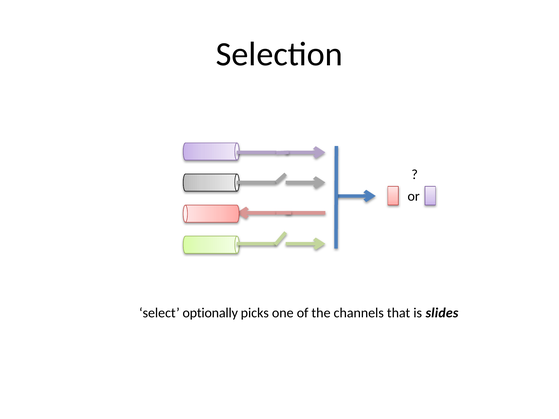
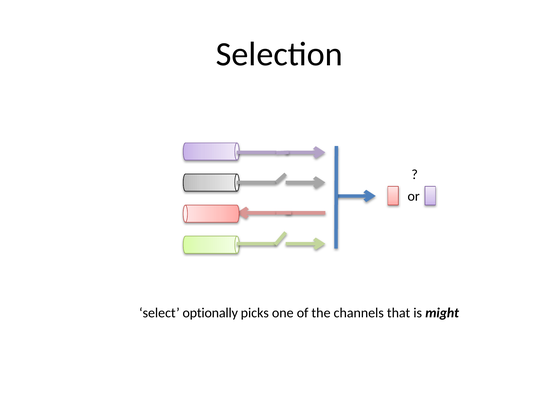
slides: slides -> might (442, 313)
